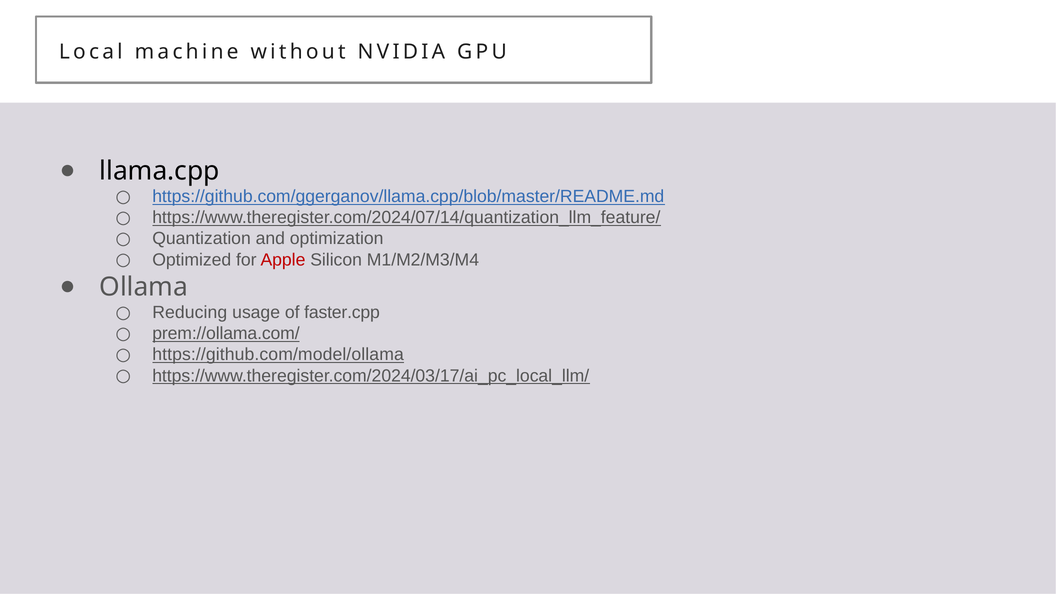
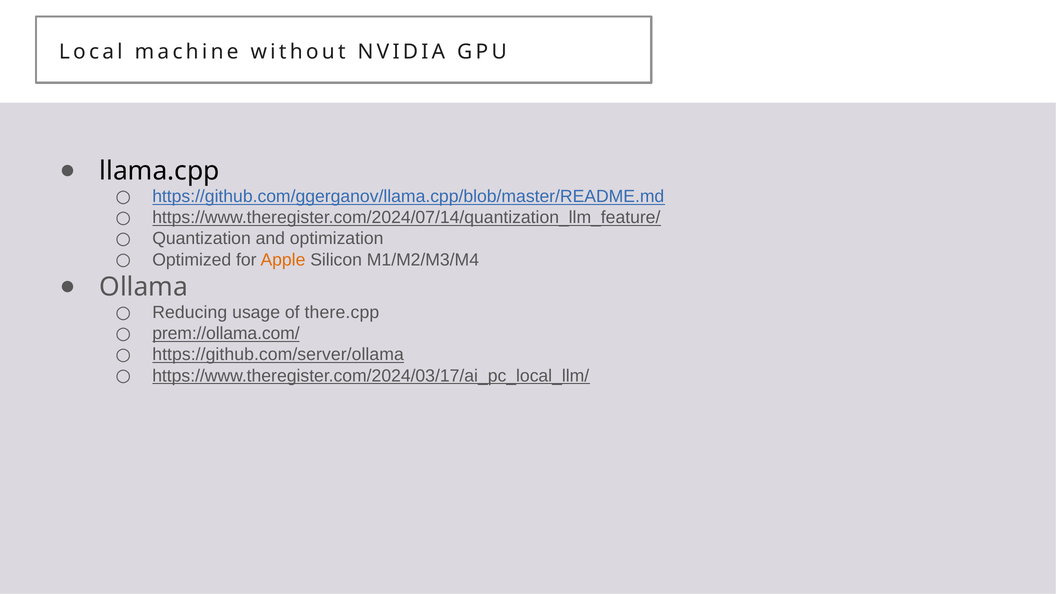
Apple colour: red -> orange (283, 260)
faster.cpp: faster.cpp -> there.cpp (342, 313)
https://github.com/model/ollama: https://github.com/model/ollama -> https://github.com/server/ollama (278, 355)
